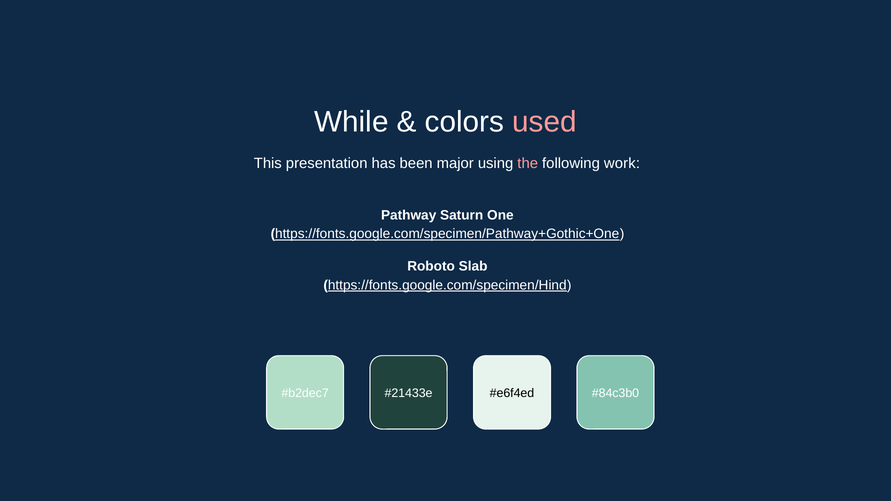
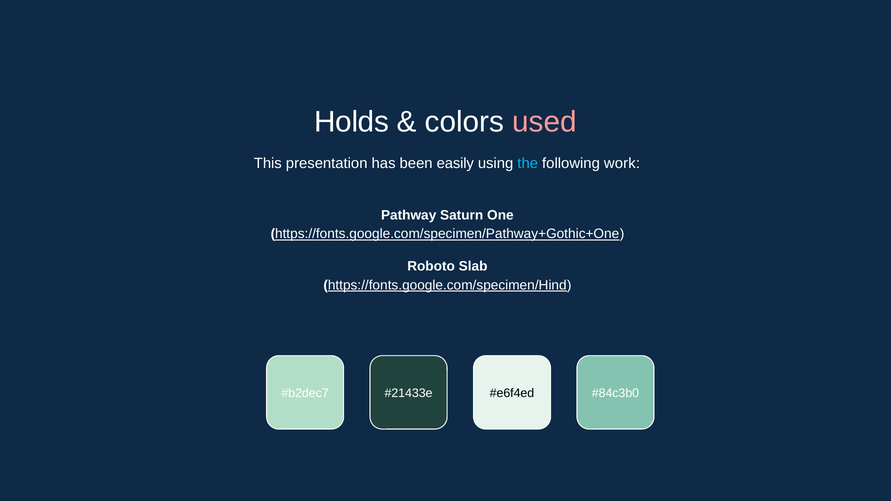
While: While -> Holds (352, 122)
major: major -> easily (455, 164)
the colour: pink -> light blue (528, 164)
